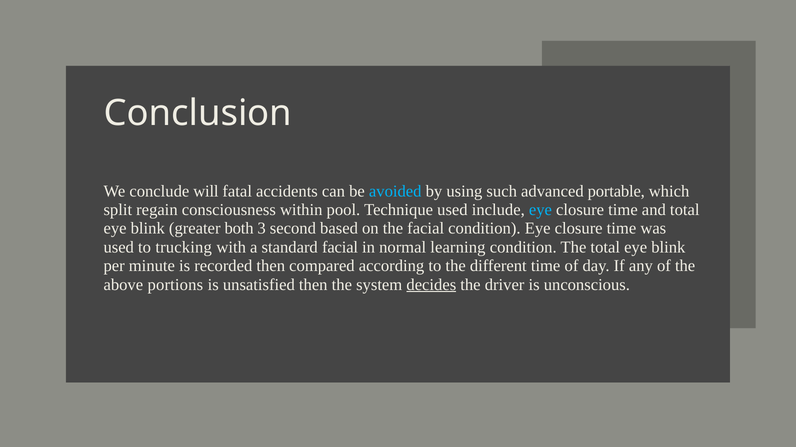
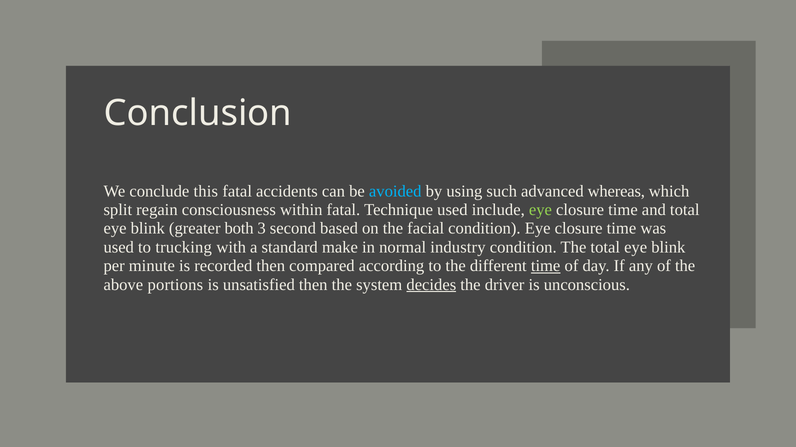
will: will -> this (206, 191)
portable: portable -> whereas (616, 191)
within pool: pool -> fatal (343, 210)
eye colour: light blue -> light green (540, 210)
standard facial: facial -> make (340, 248)
learning: learning -> industry (458, 248)
time underline: none -> present (546, 266)
